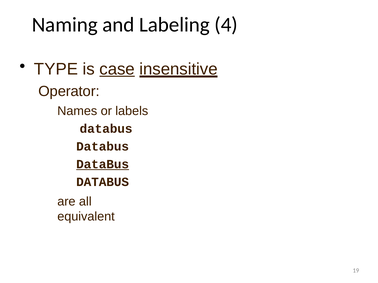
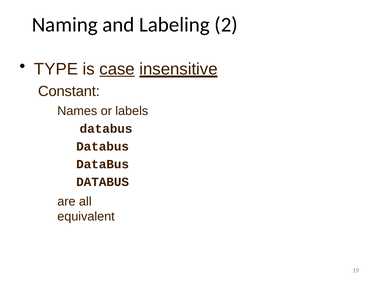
4: 4 -> 2 (226, 25)
Operator: Operator -> Constant (69, 92)
DataBus underline: present -> none (103, 165)
